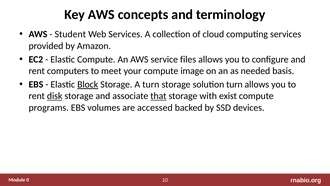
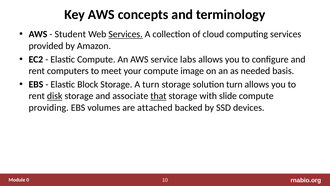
Services underline: none -> present (126, 34)
files: files -> labs (188, 59)
Block underline: present -> none (88, 84)
exist: exist -> slide (228, 96)
programs: programs -> providing (49, 107)
accessed: accessed -> attached (155, 107)
